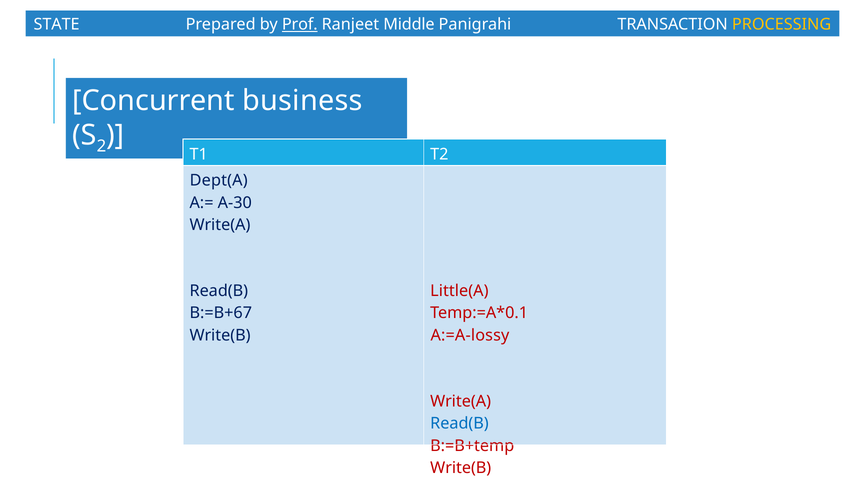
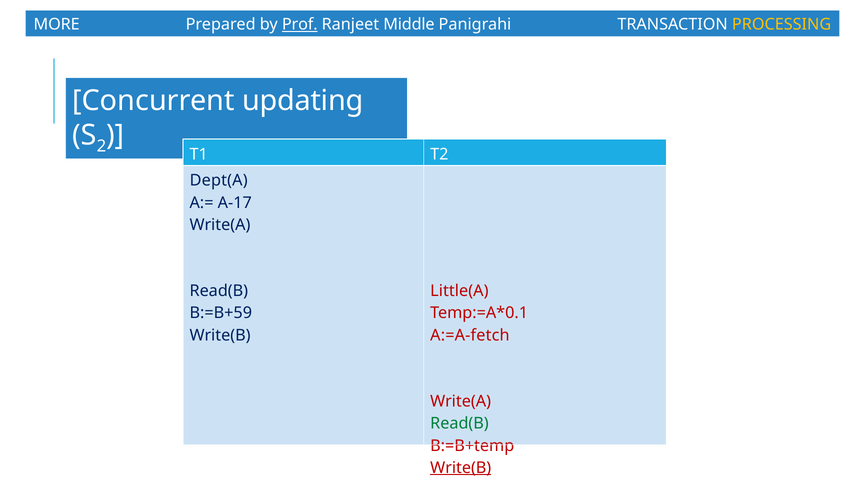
STATE: STATE -> MORE (57, 25)
business: business -> updating (303, 100)
A-30: A-30 -> A-17 (235, 203)
B:=B+67: B:=B+67 -> B:=B+59 (221, 313)
A:=A-lossy: A:=A-lossy -> A:=A-fetch (470, 335)
Read(B colour: blue -> green (459, 423)
Write(B underline: none -> present (461, 467)
